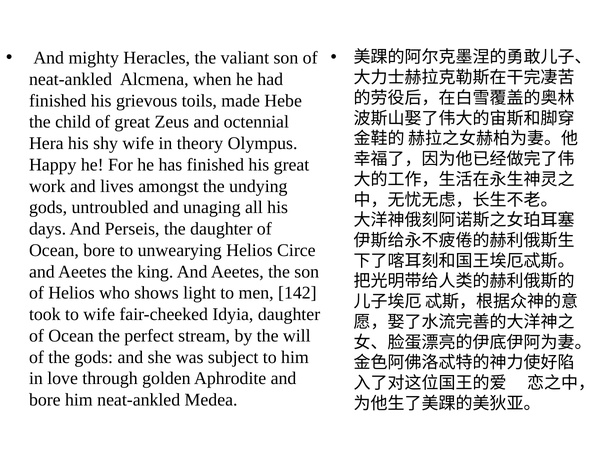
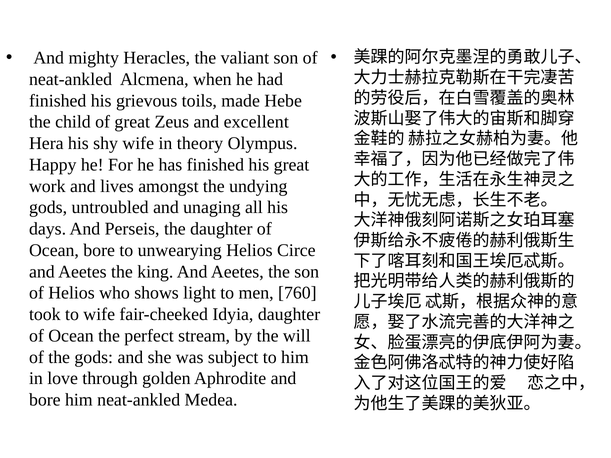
octennial: octennial -> excellent (256, 122)
142: 142 -> 760 (297, 293)
